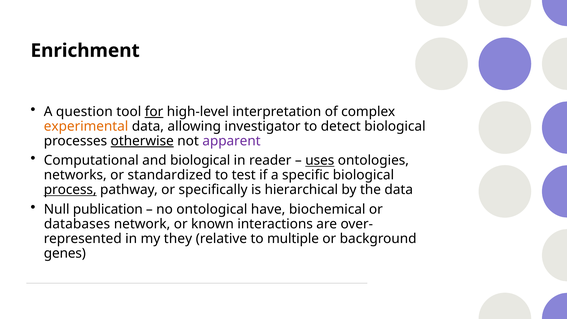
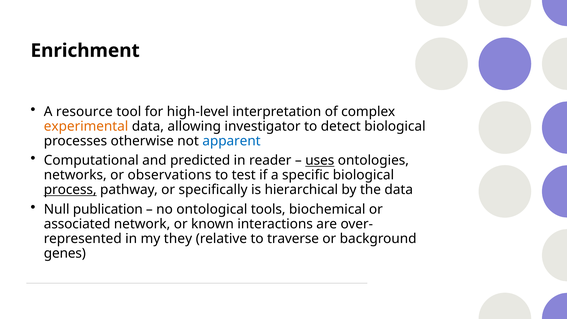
question: question -> resource (84, 112)
for underline: present -> none (154, 112)
otherwise underline: present -> none (142, 141)
apparent colour: purple -> blue (231, 141)
and biological: biological -> predicted (200, 160)
standardized: standardized -> observations (169, 175)
have: have -> tools (268, 209)
databases: databases -> associated (77, 224)
multiple: multiple -> traverse (293, 239)
